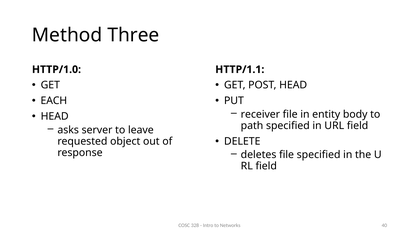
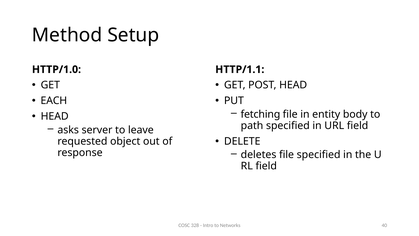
Three: Three -> Setup (133, 35)
receiver: receiver -> fetching (260, 114)
